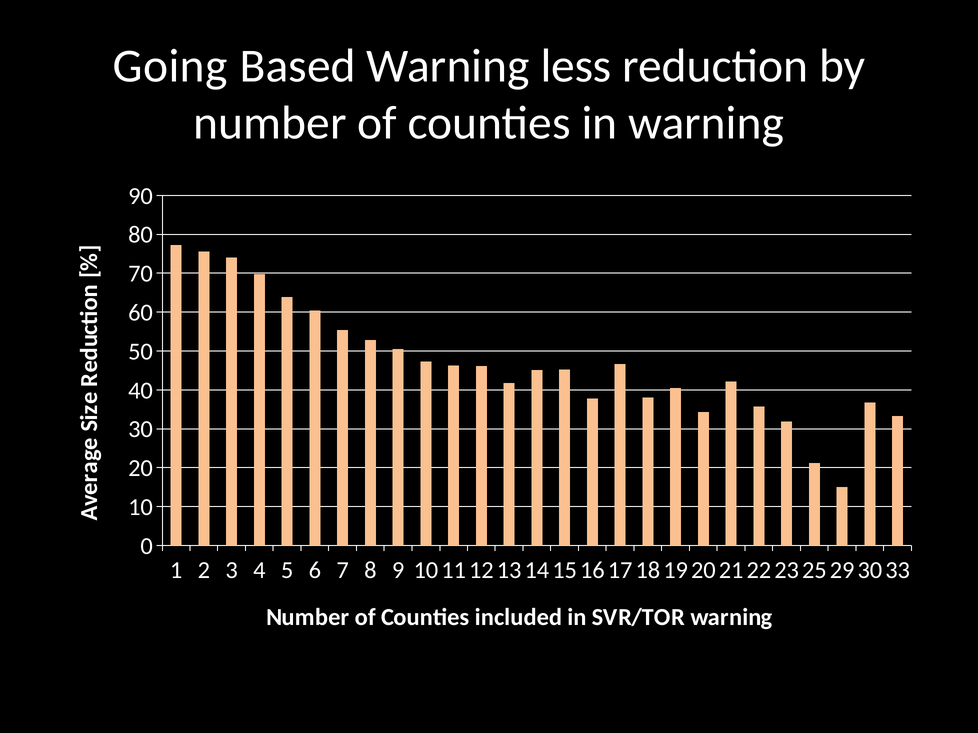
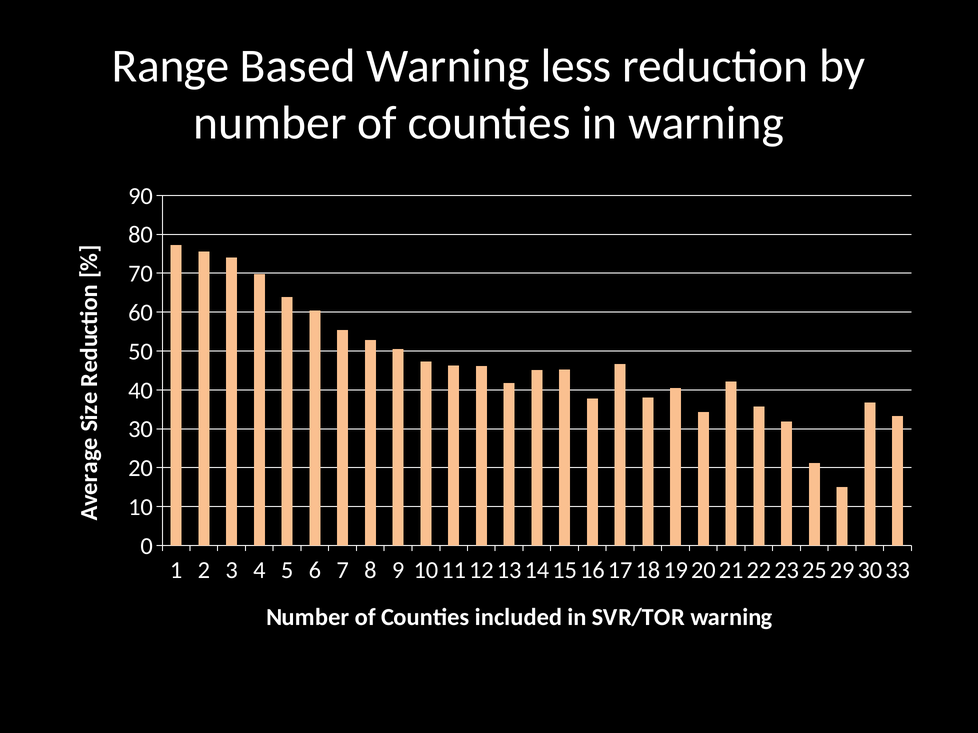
Going: Going -> Range (171, 66)
